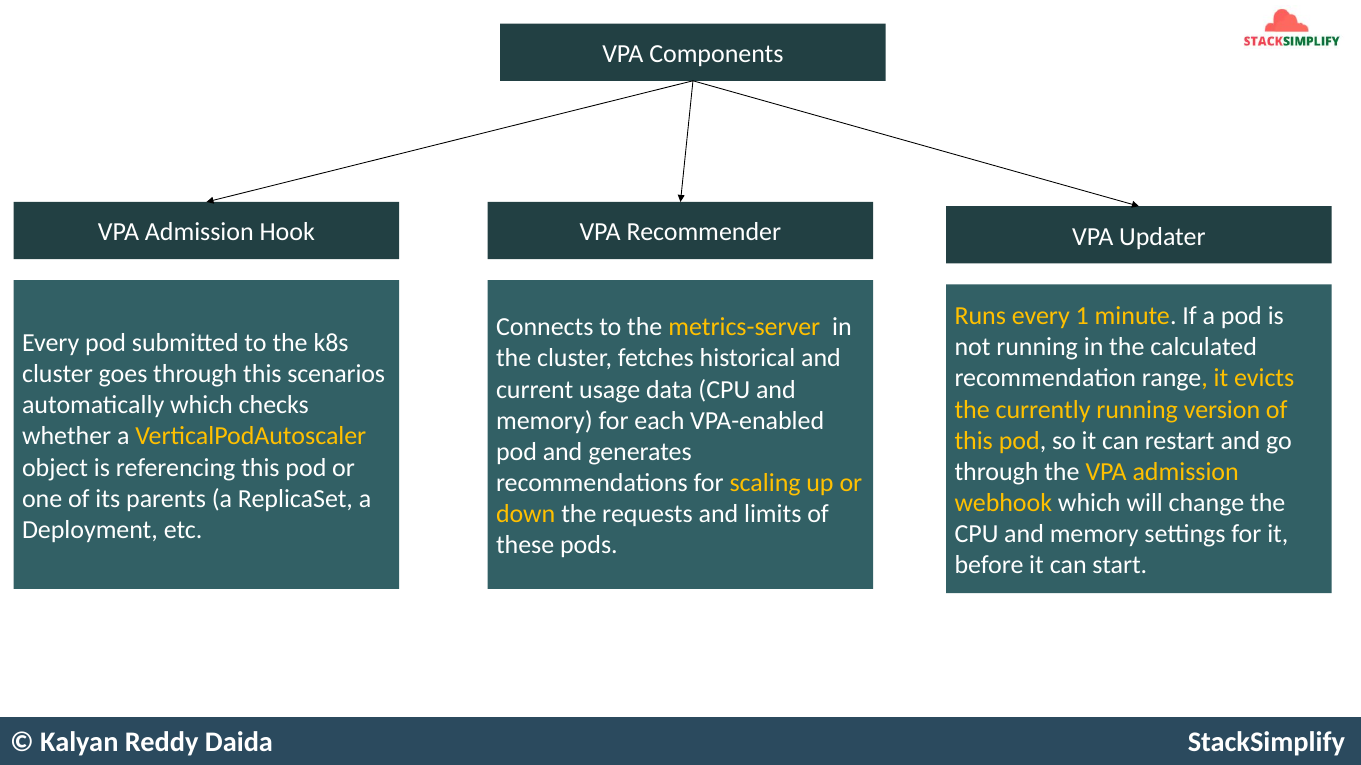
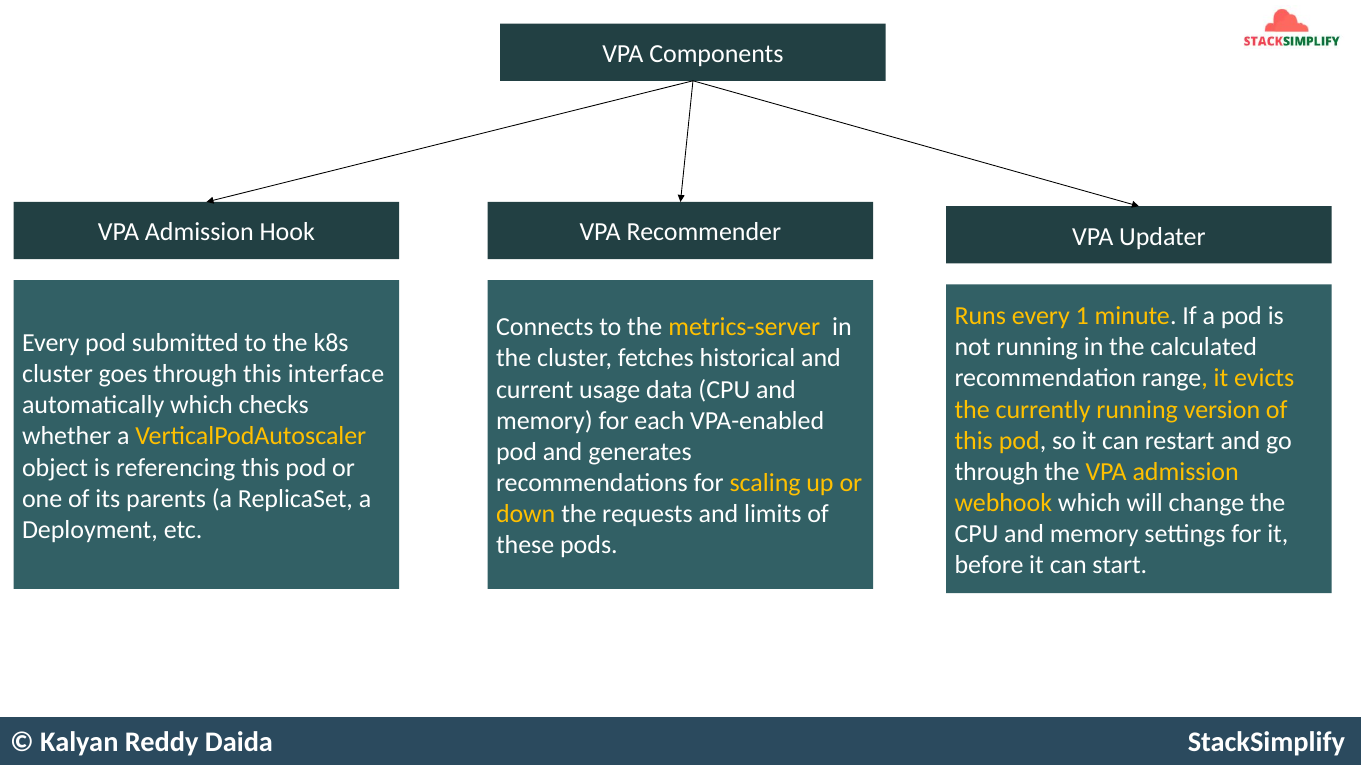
scenarios: scenarios -> interface (336, 374)
